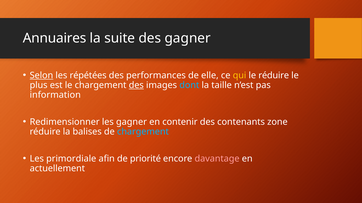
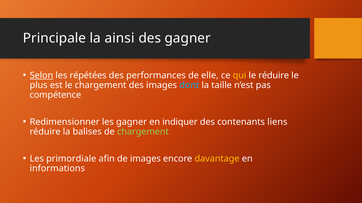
Annuaires: Annuaires -> Principale (55, 38)
suite: suite -> ainsi (120, 38)
des underline: present -> none (136, 85)
information: information -> compétence (55, 95)
contenir: contenir -> indiquer (180, 122)
zone: zone -> liens (277, 122)
chargement colour: light blue -> light green (143, 132)
de priorité: priorité -> images (145, 159)
davantage colour: pink -> yellow (217, 159)
actuellement: actuellement -> informations (57, 169)
